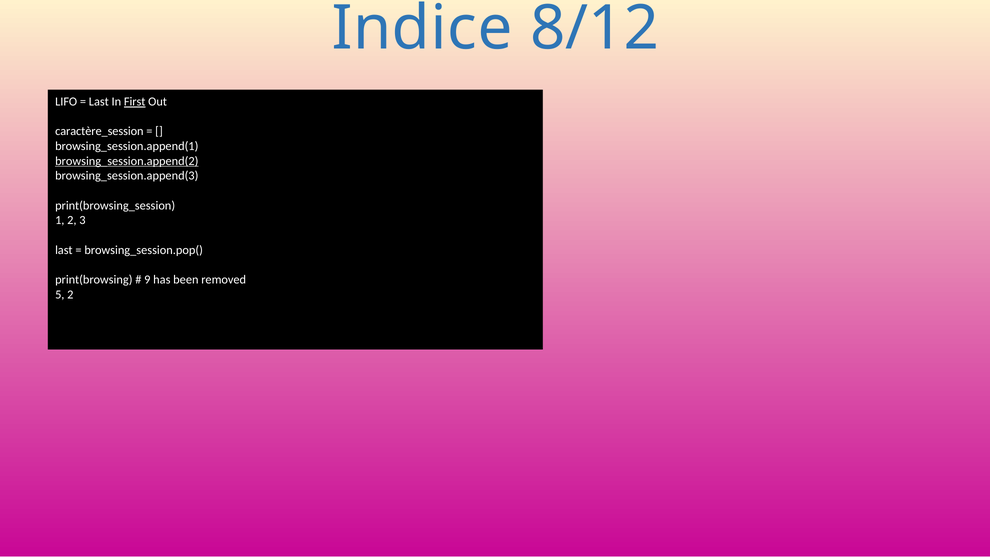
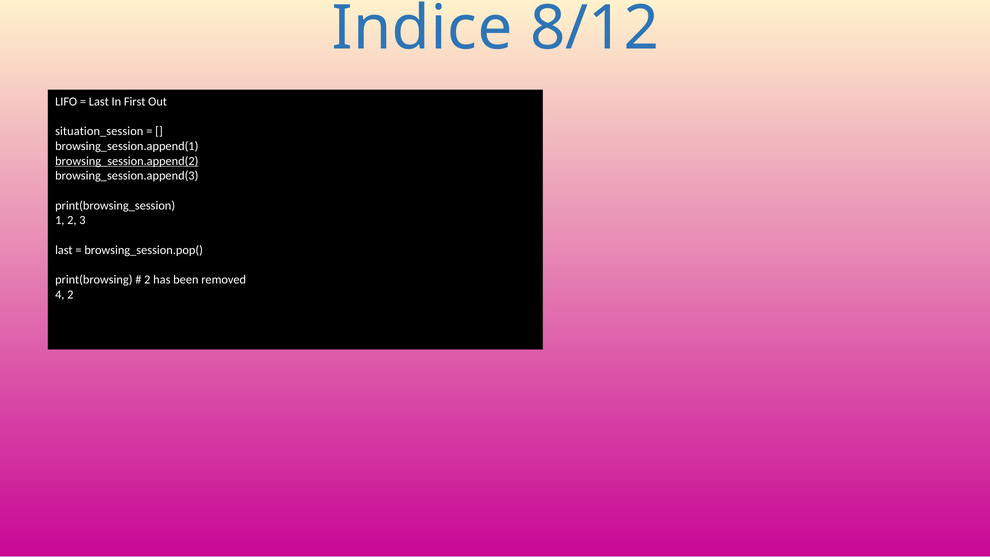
First underline: present -> none (135, 102)
caractère_session: caractère_session -> situation_session (99, 131)
9: 9 -> 2 (147, 280)
5: 5 -> 4 (60, 295)
